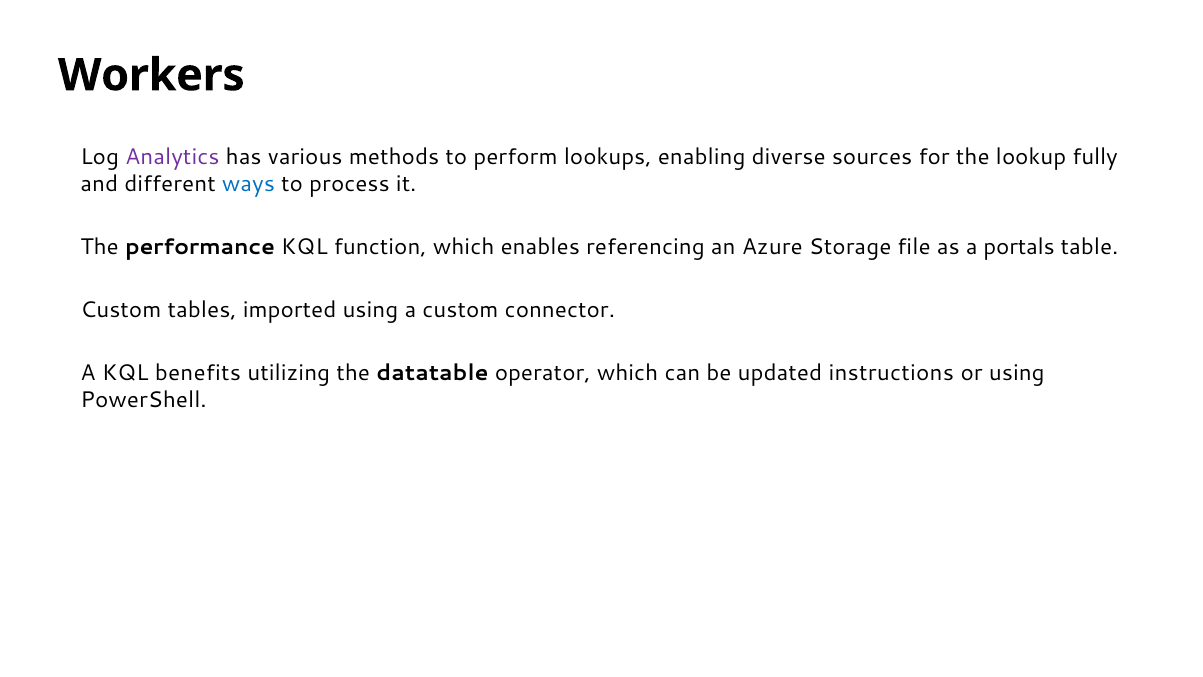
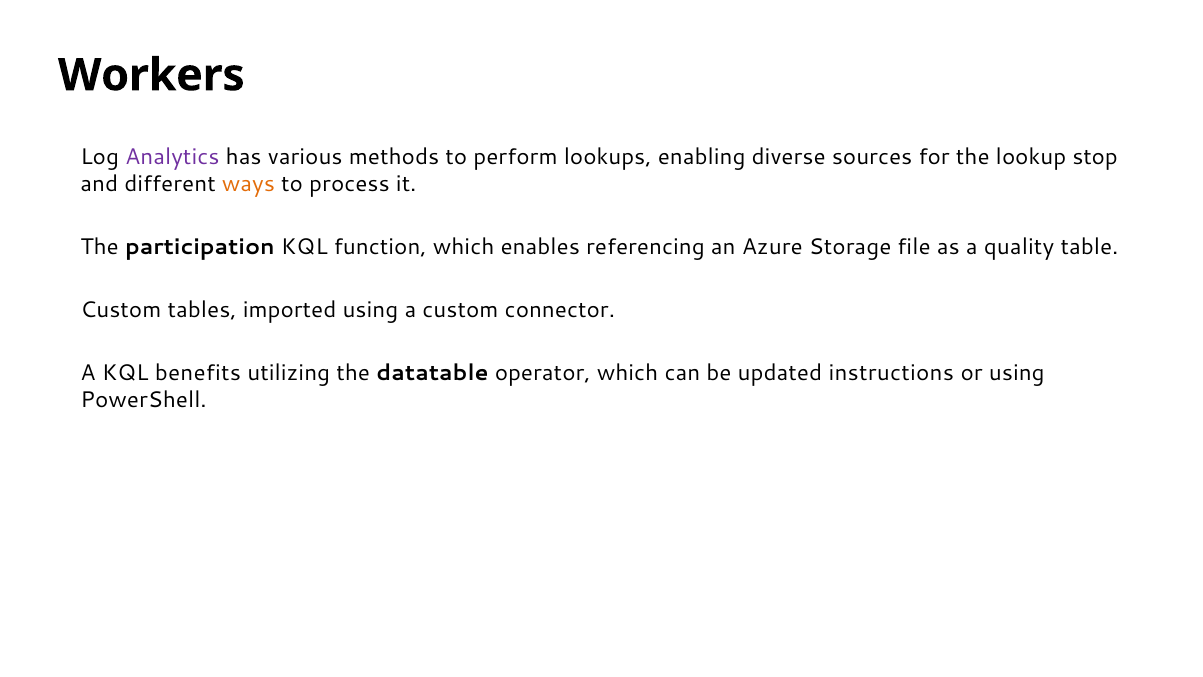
fully: fully -> stop (1095, 157)
ways colour: blue -> orange (248, 184)
performance: performance -> participation (200, 247)
portals: portals -> quality (1019, 247)
